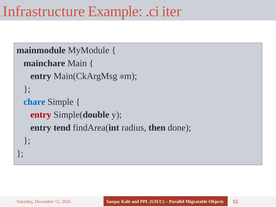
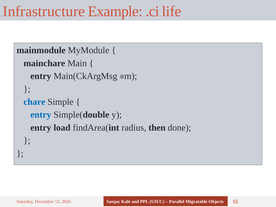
iter: iter -> life (172, 11)
entry colour: red -> blue (41, 115)
tend: tend -> load (62, 128)
